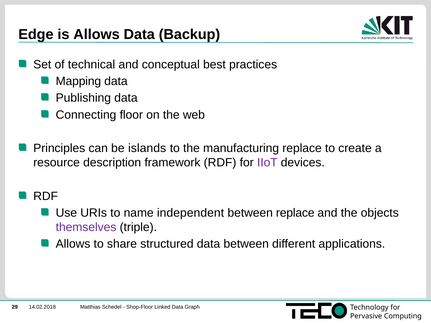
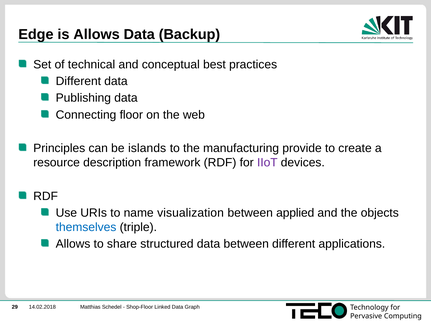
Mapping: Mapping -> Different (78, 81)
manufacturing replace: replace -> provide (302, 148)
independent: independent -> visualization (191, 213)
between replace: replace -> applied (295, 213)
themselves colour: purple -> blue (86, 227)
